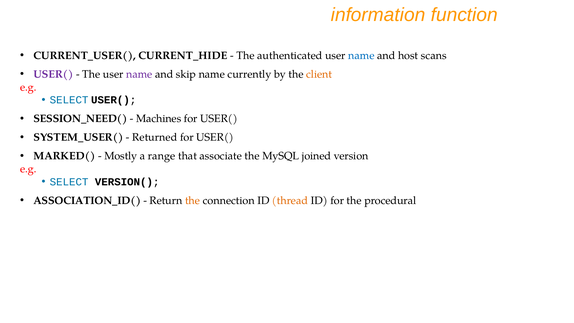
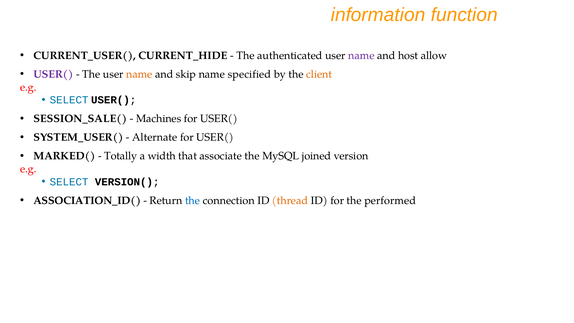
name colour: blue -> purple (361, 56)
scans: scans -> allow (434, 56)
name colour: purple -> orange (139, 74)
currently: currently -> specified (249, 74)
SESSION_NEED(: SESSION_NEED( -> SESSION_SALE( (80, 119)
Returned: Returned -> Alternate (155, 137)
Mostly: Mostly -> Totally (121, 156)
range: range -> width (162, 156)
the colour: orange -> blue (193, 200)
procedural: procedural -> performed (390, 200)
